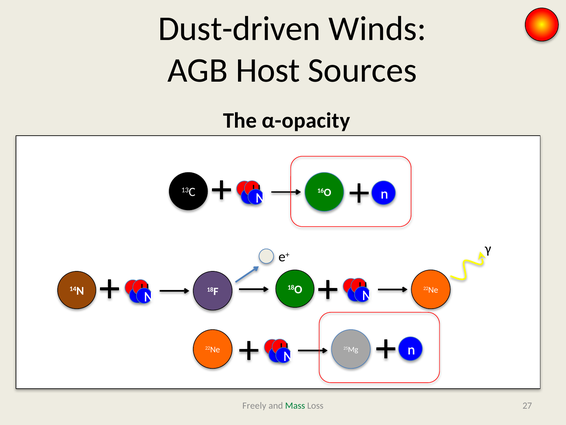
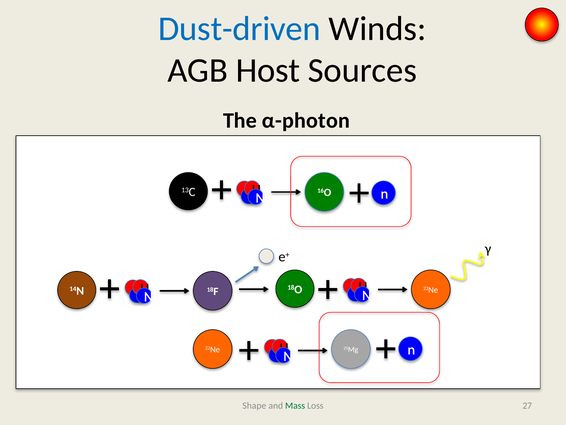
Dust-driven colour: black -> blue (239, 29)
α-opacity: α-opacity -> α-photon (306, 121)
Freely: Freely -> Shape (254, 405)
